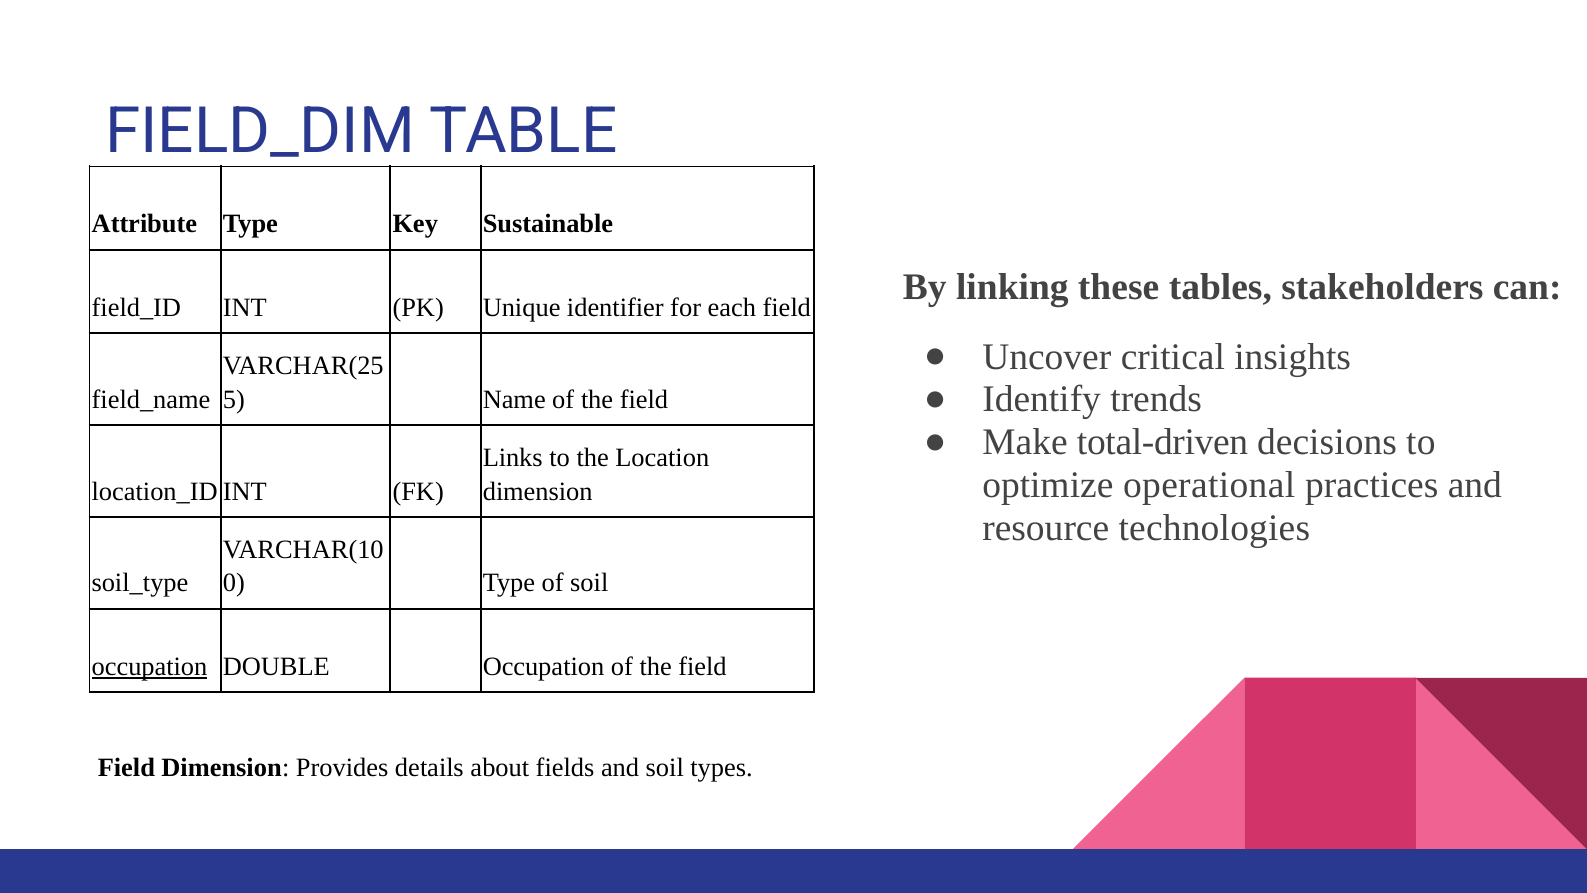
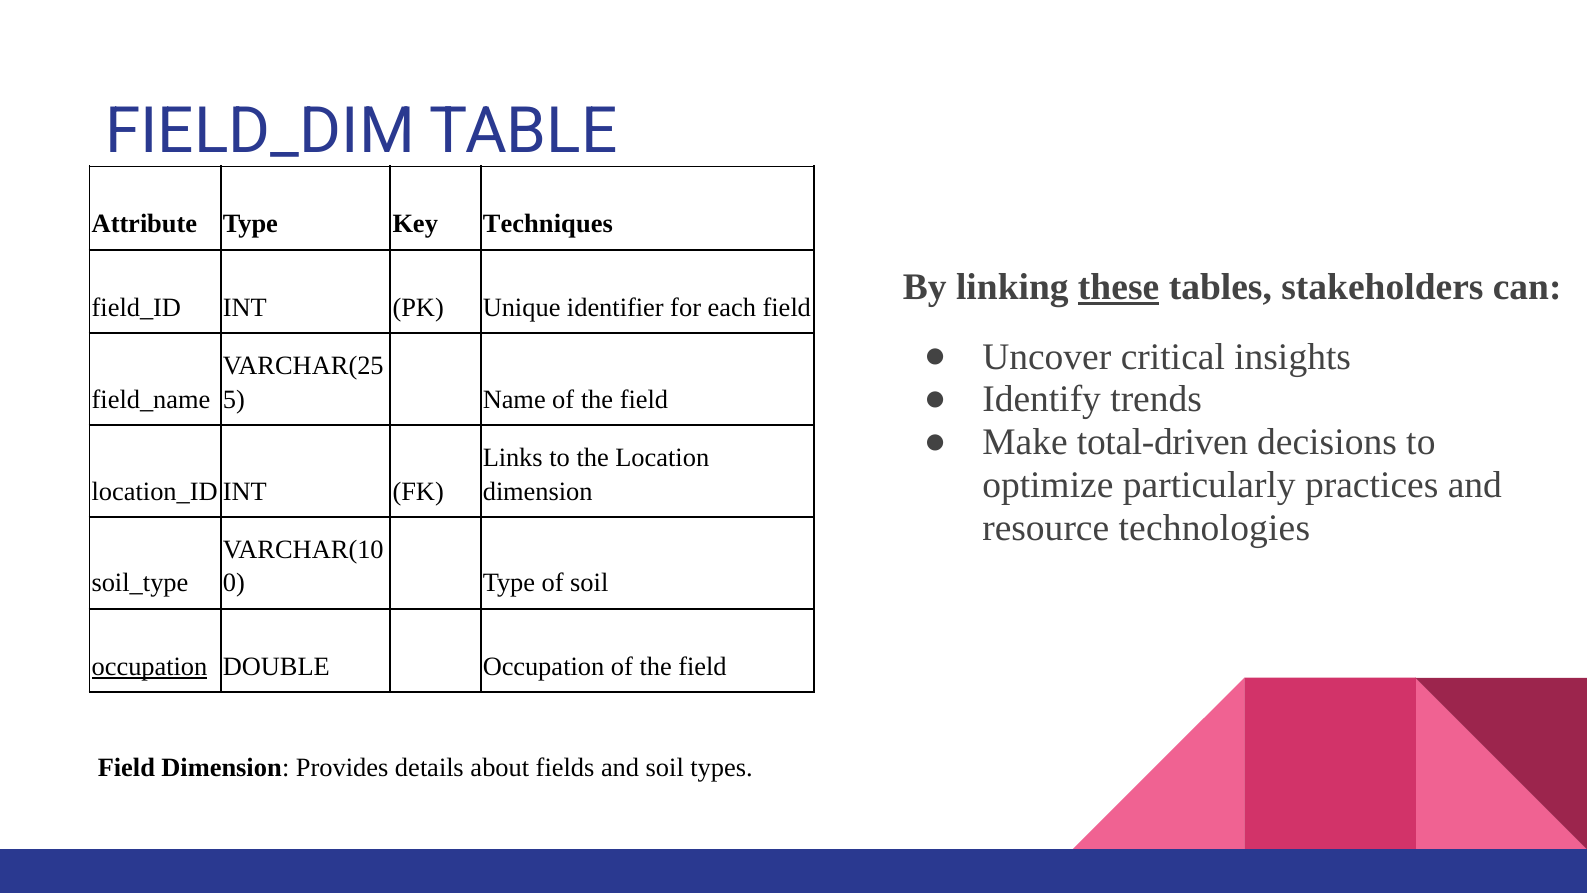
Sustainable: Sustainable -> Techniques (548, 224)
these underline: none -> present (1119, 287)
operational: operational -> particularly (1209, 485)
